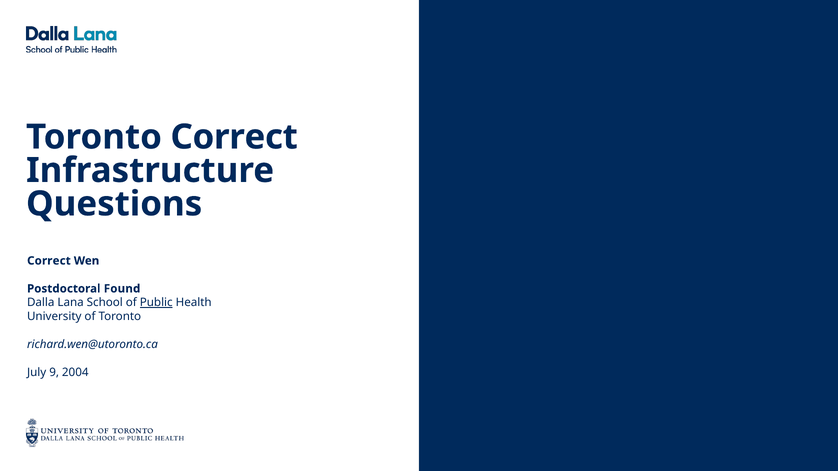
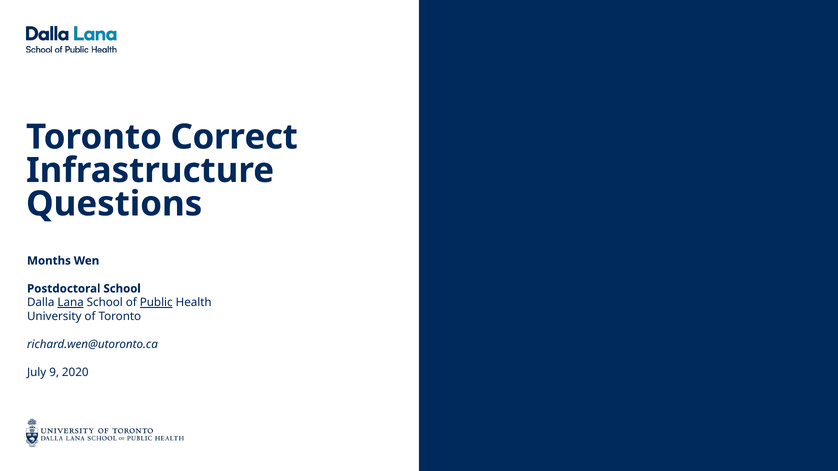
Correct: Correct -> Months (49, 261)
Postdoctoral Found: Found -> School (122, 289)
Lana underline: none -> present (71, 303)
2004: 2004 -> 2020 (75, 373)
